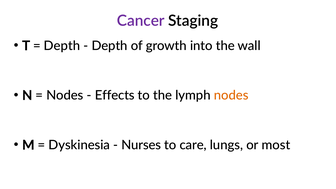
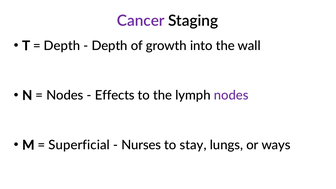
nodes colour: orange -> purple (231, 95)
Dyskinesia: Dyskinesia -> Superficial (79, 145)
care: care -> stay (193, 145)
most: most -> ways (276, 145)
